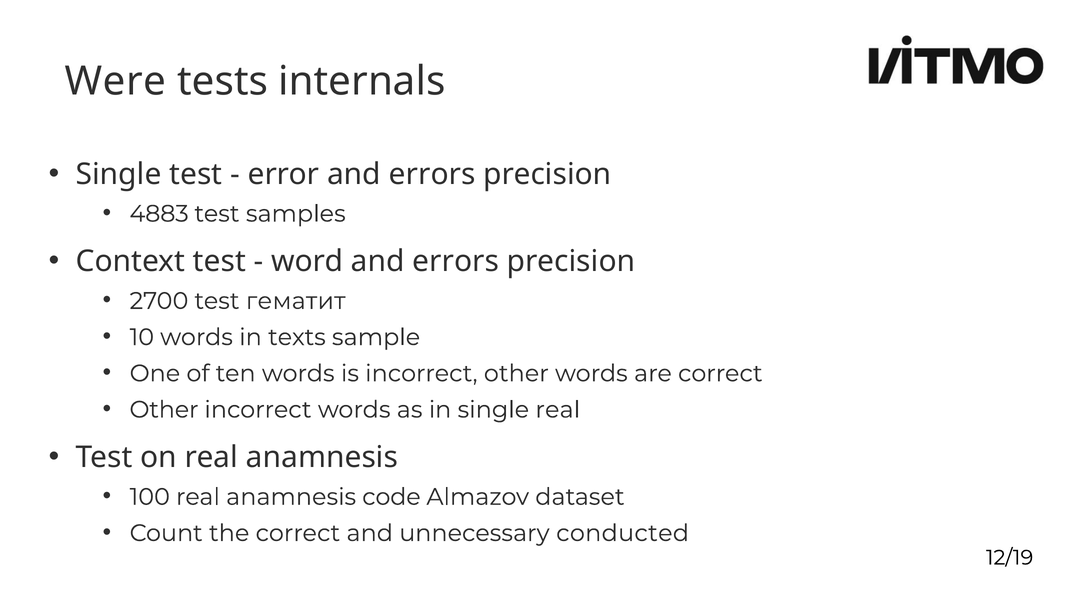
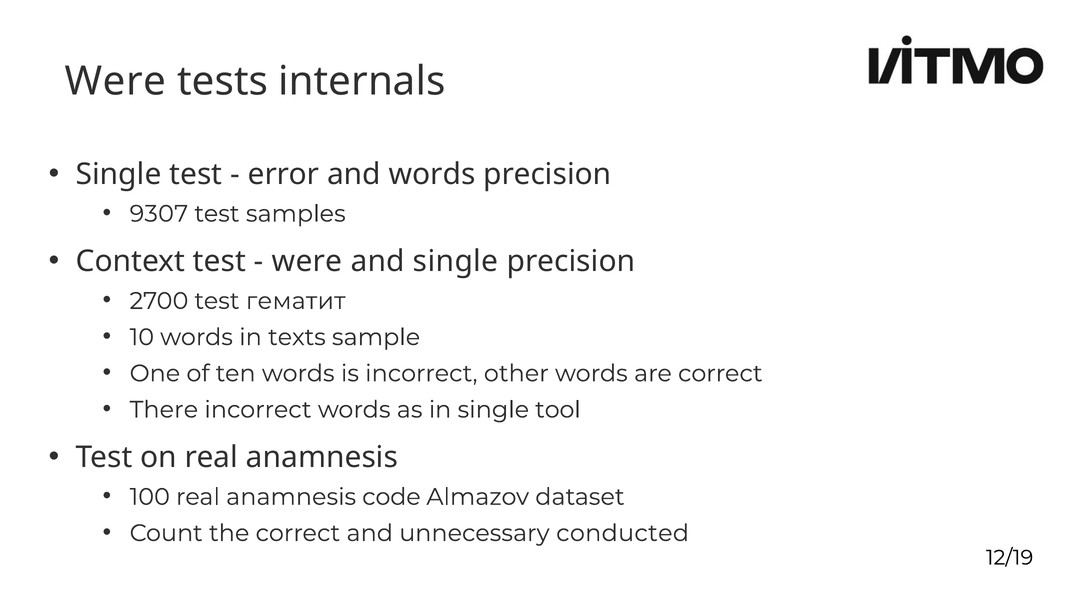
error and errors: errors -> words (432, 174)
4883: 4883 -> 9307 (159, 214)
word: word -> were (307, 262)
errors: errors -> single (456, 262)
Other: Other -> There (164, 410)
single real: real -> tool (558, 410)
